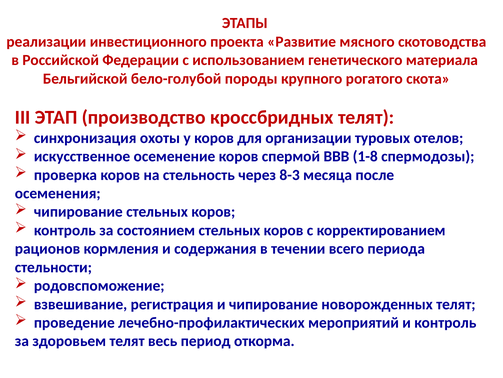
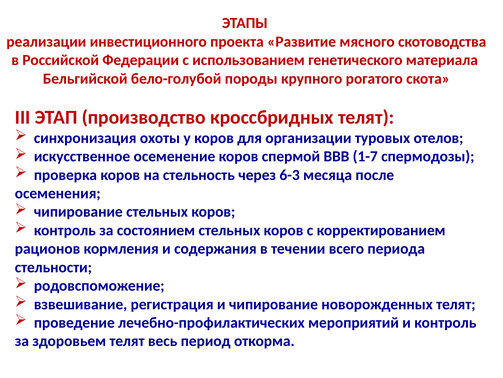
1-8: 1-8 -> 1-7 (365, 156)
8-3: 8-3 -> 6-3 (290, 175)
